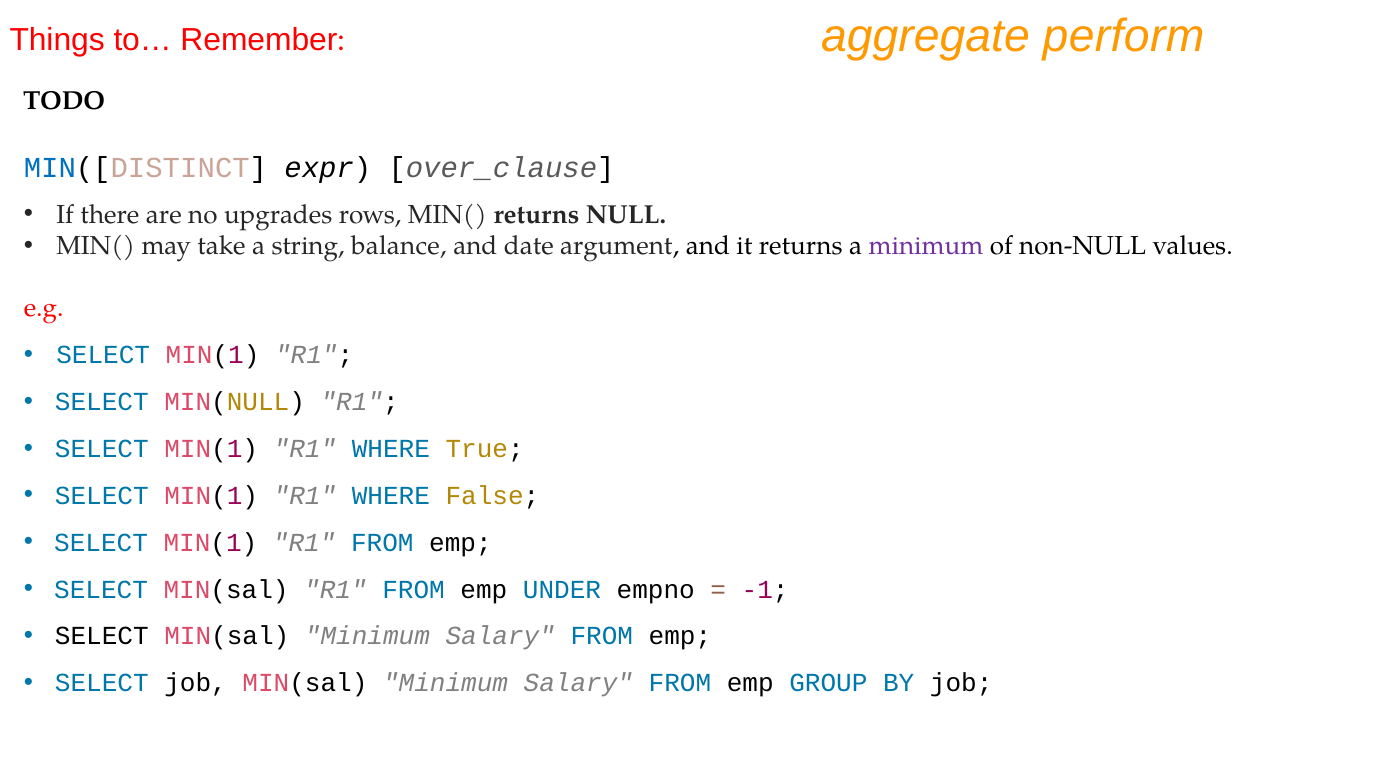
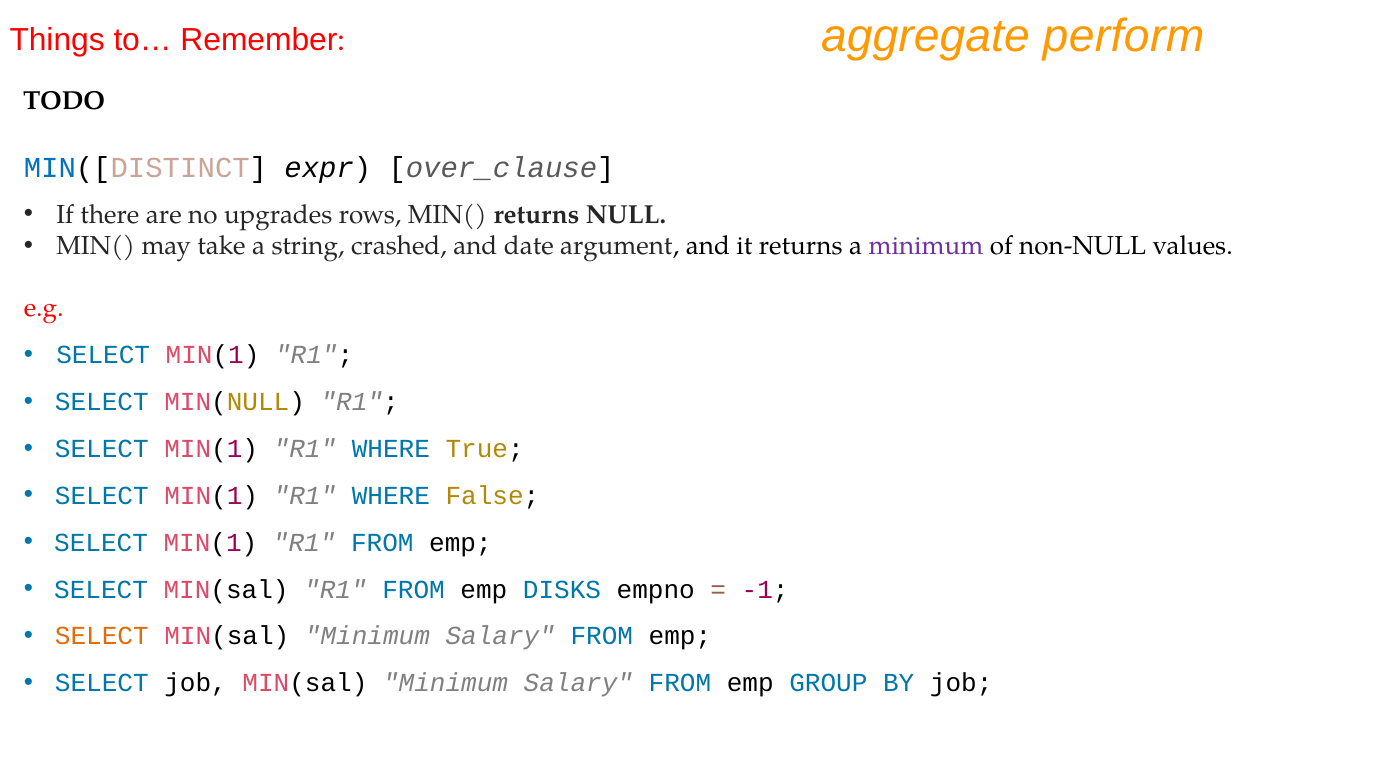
balance: balance -> crashed (399, 246)
UNDER: UNDER -> DISKS (562, 590)
SELECT colour: black -> orange (102, 637)
